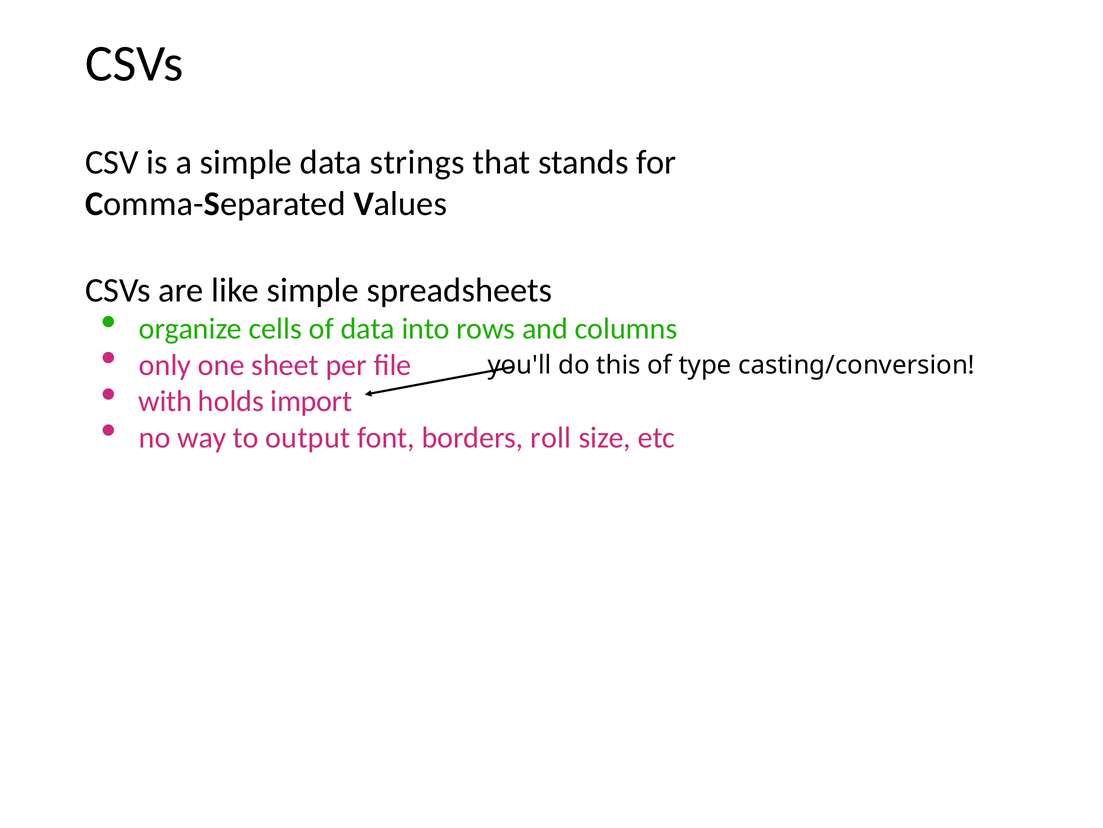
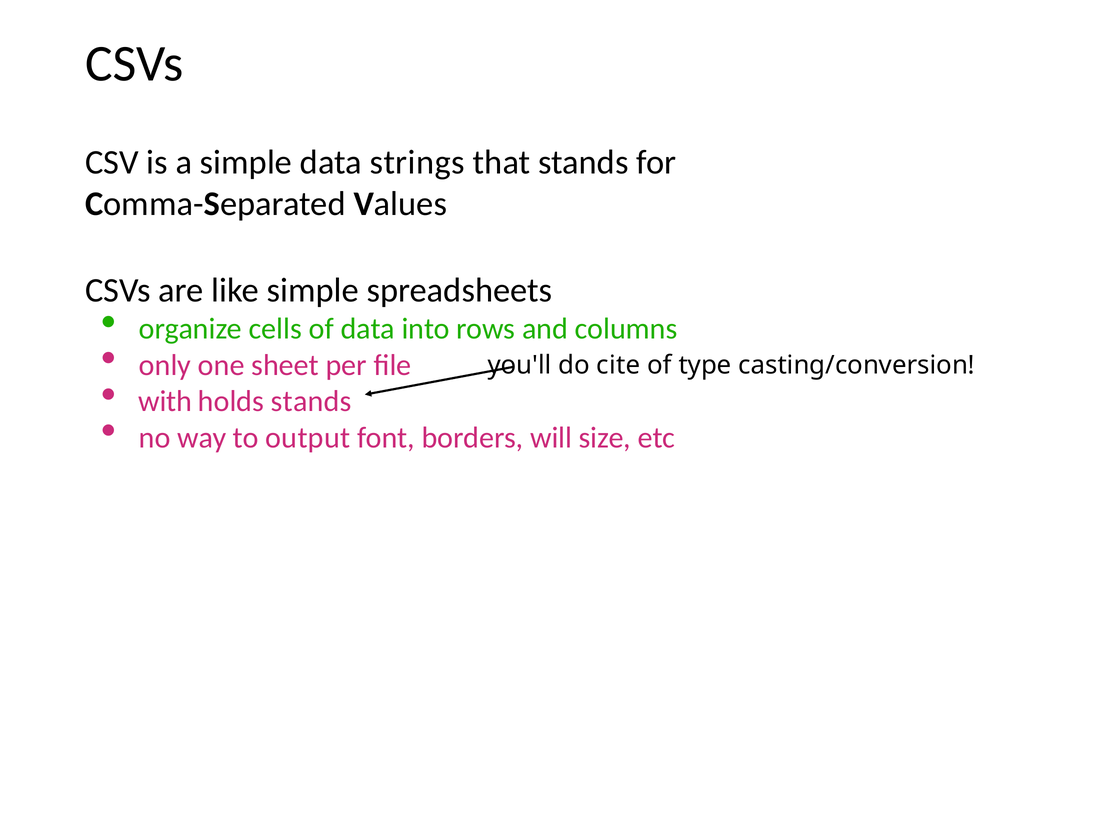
this: this -> cite (618, 365)
holds import: import -> stands (311, 401)
roll: roll -> will (551, 437)
